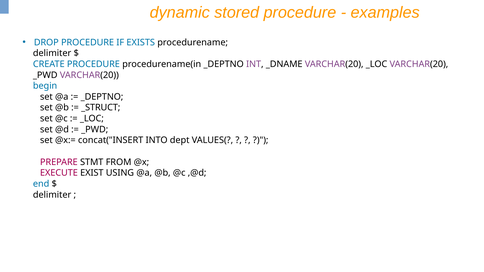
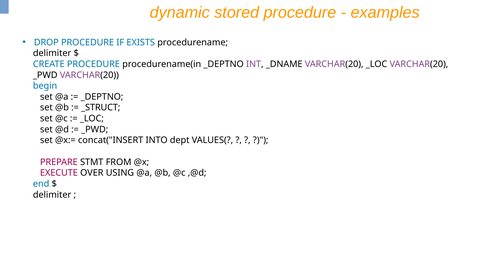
EXIST: EXIST -> OVER (92, 173)
